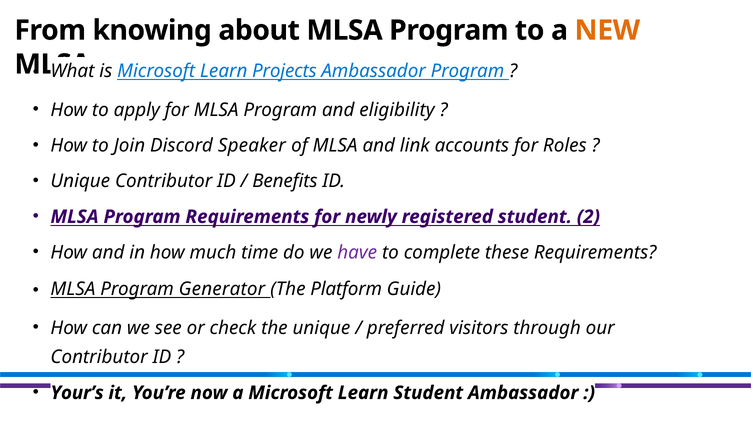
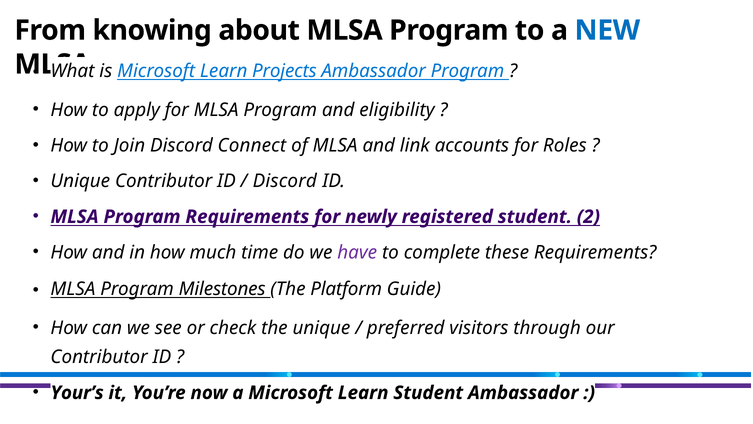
NEW colour: orange -> blue (607, 30)
Speaker: Speaker -> Connect (252, 145)
Benefits: Benefits -> Discord (285, 181)
Generator: Generator -> Milestones (222, 289)
